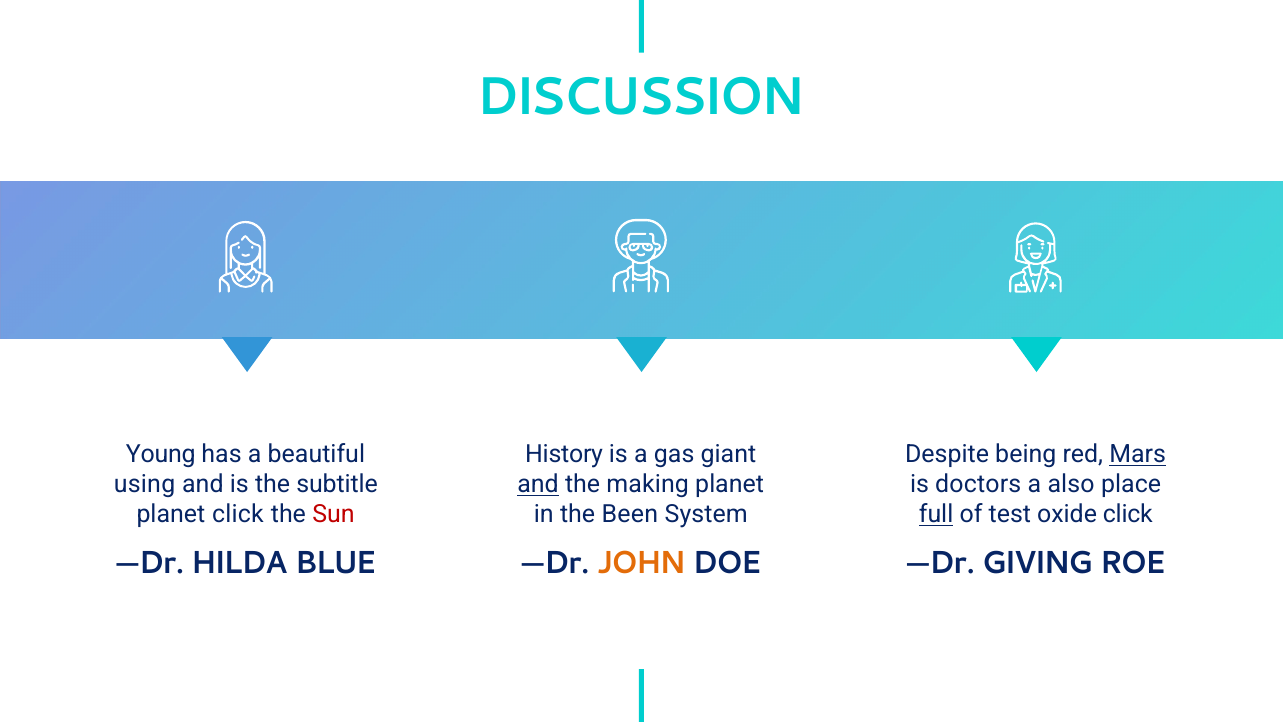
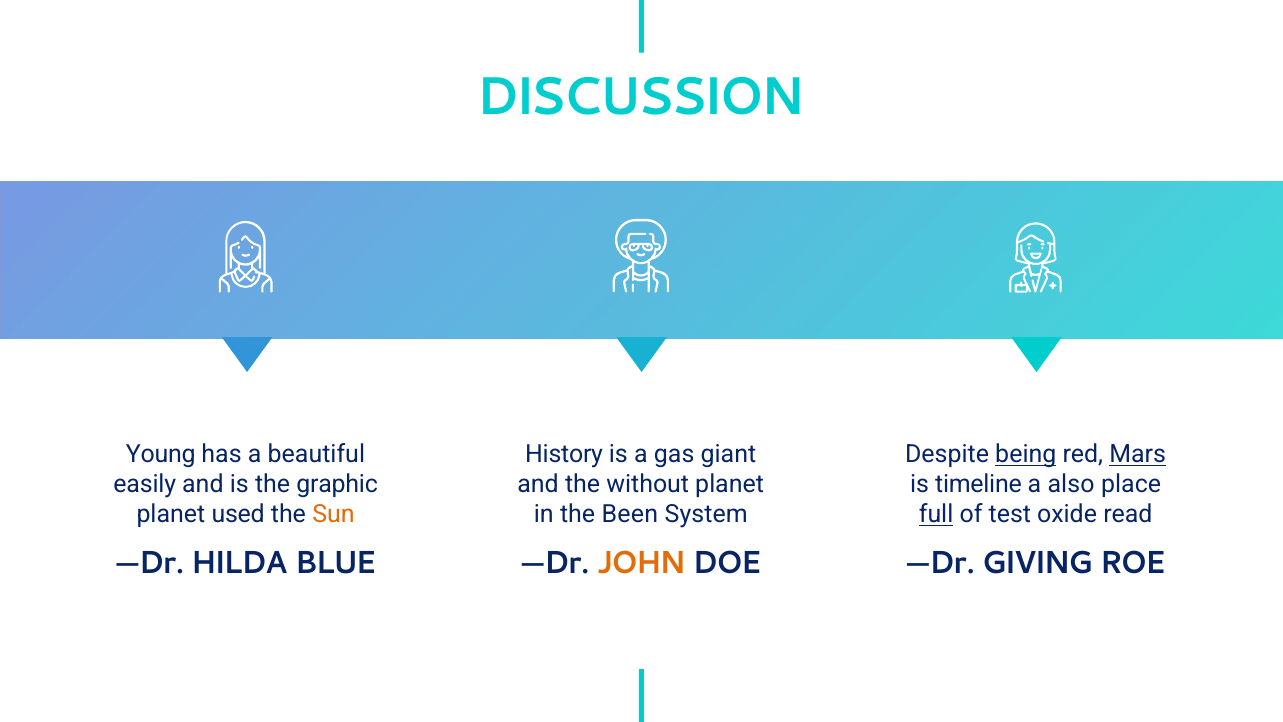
being underline: none -> present (1026, 454)
using: using -> easily (145, 484)
subtitle: subtitle -> graphic (337, 484)
and underline: present -> none (538, 484)
making: making -> without (648, 484)
doctors: doctors -> timeline (978, 484)
planet click: click -> used (238, 514)
Sun colour: red -> orange (334, 514)
oxide click: click -> read (1128, 514)
